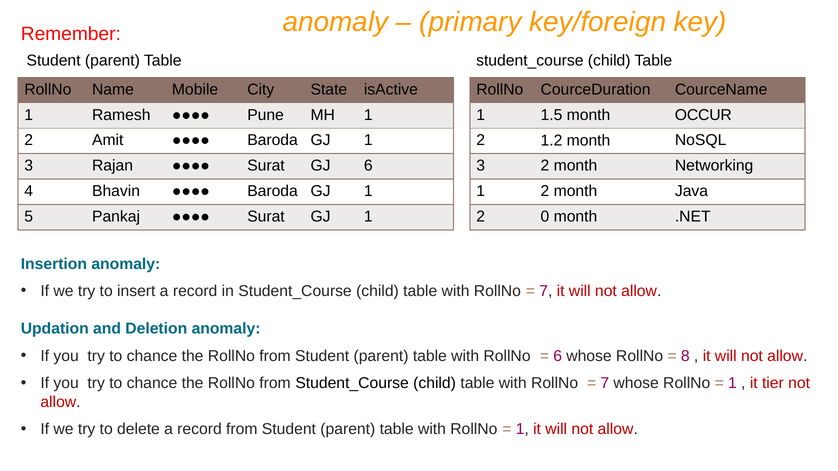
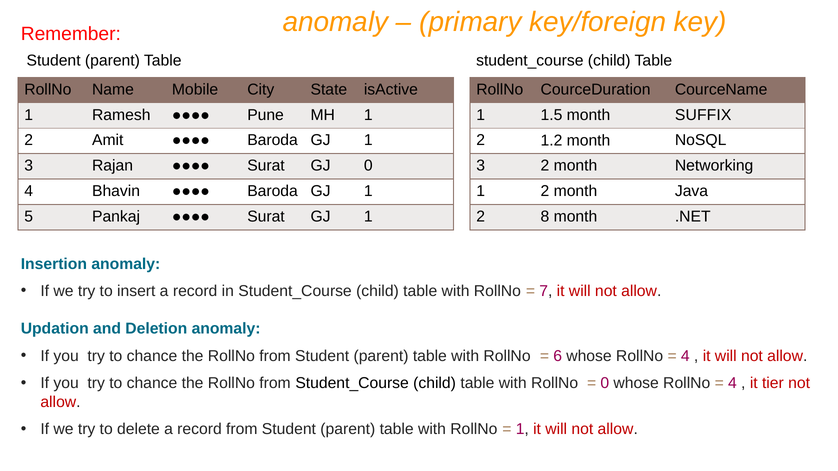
OCCUR: OCCUR -> SUFFIX (703, 115)
GJ 6: 6 -> 0 (368, 166)
0: 0 -> 8 (545, 217)
8: 8 -> 4 (685, 356)
7: 7 -> 0 (605, 383)
1: 1 -> 4 (732, 383)
